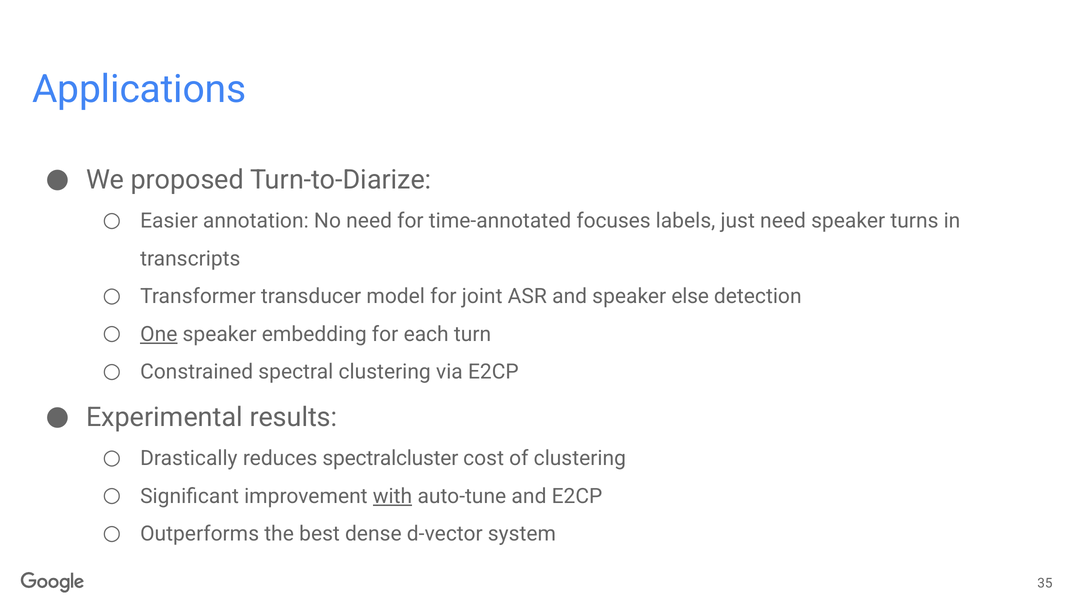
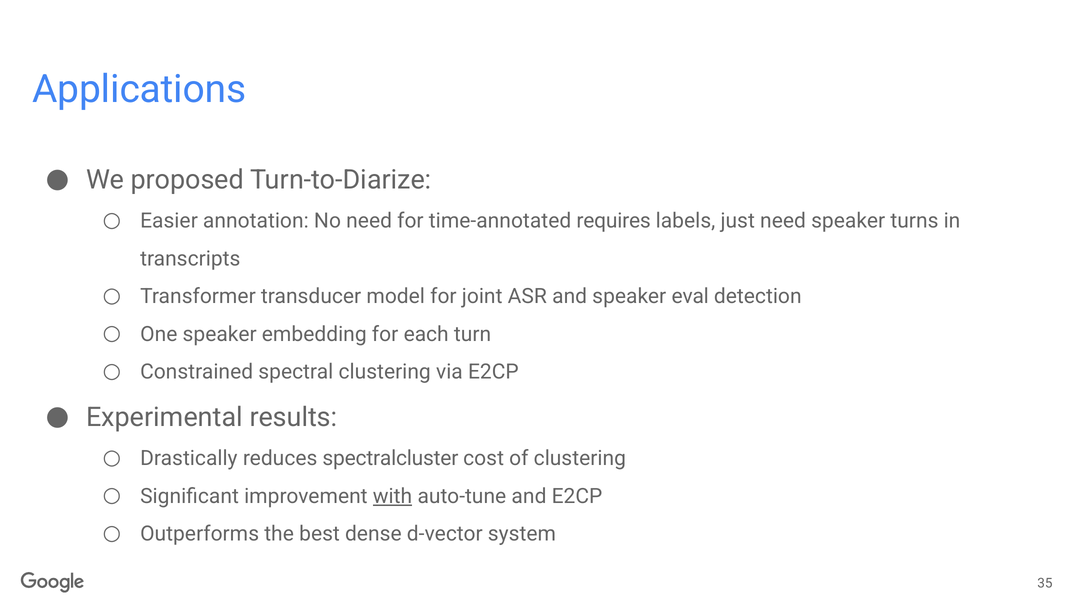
focuses: focuses -> requires (614, 221)
else: else -> eval (690, 297)
One underline: present -> none (159, 335)
